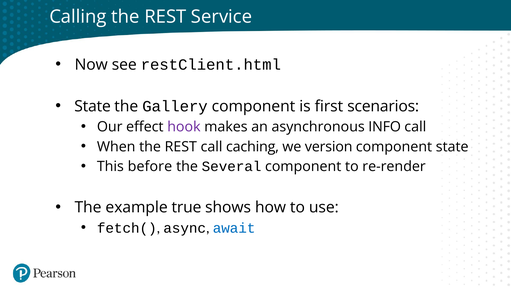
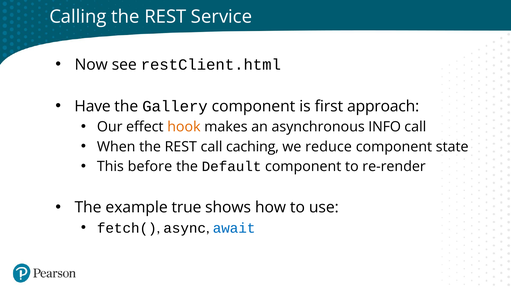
State: State -> Have (93, 106)
scenarios: scenarios -> approach (383, 106)
hook colour: purple -> orange (184, 127)
version: version -> reduce (329, 147)
Several: Several -> Default (232, 167)
